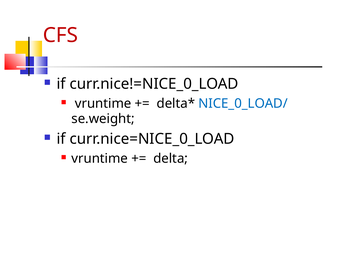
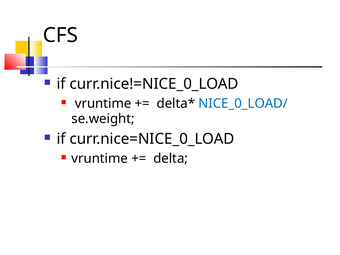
CFS colour: red -> black (60, 35)
